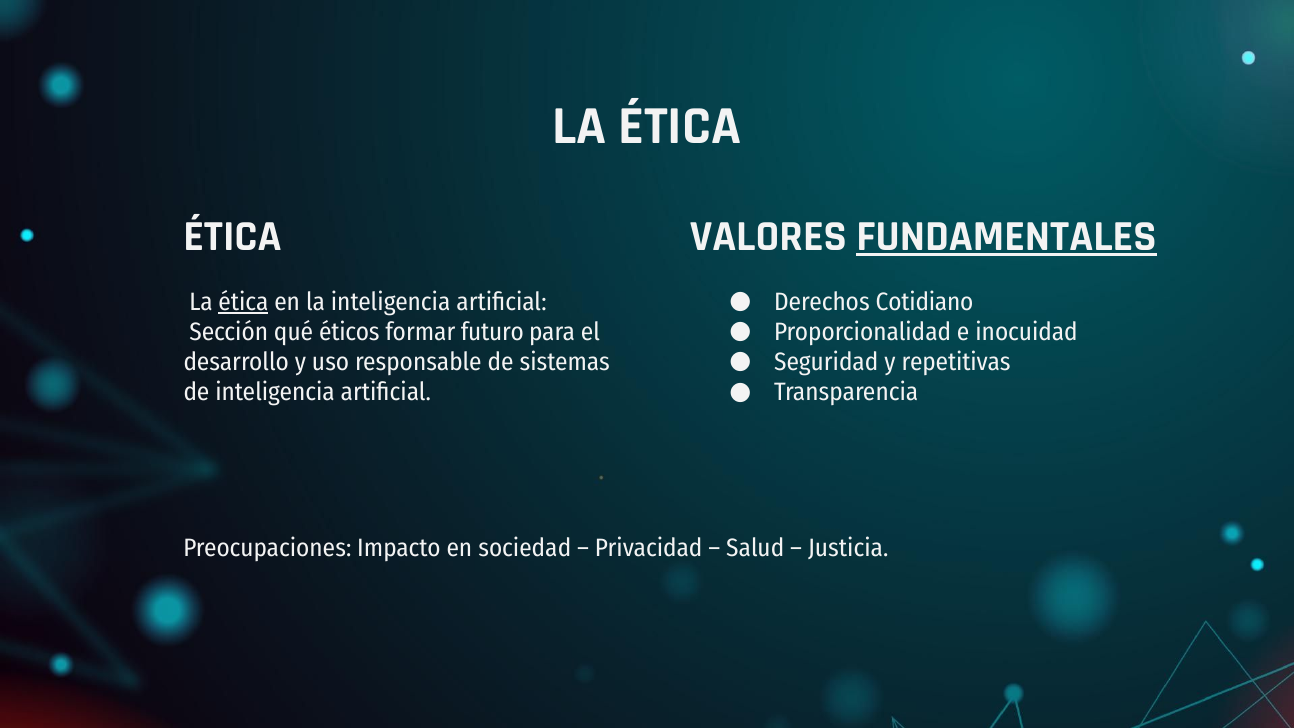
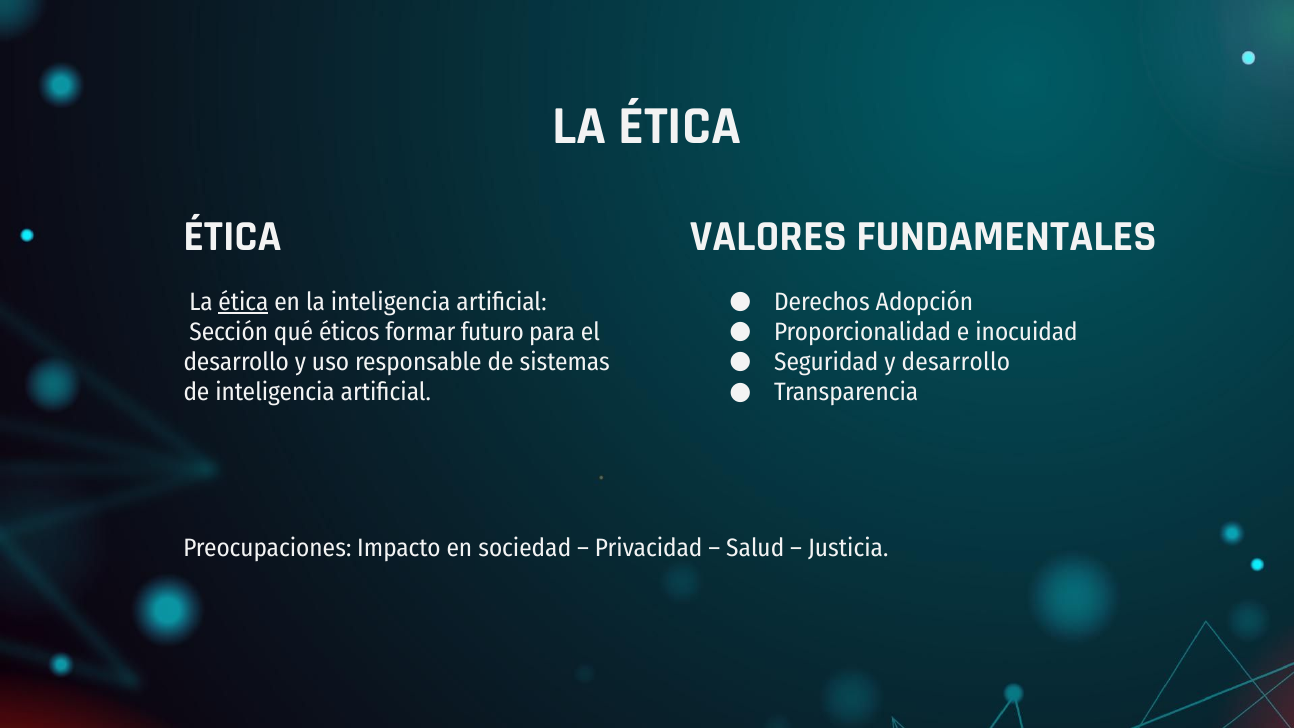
FUNDAMENTALES underline: present -> none (1006, 236)
Cotidiano: Cotidiano -> Adopción (924, 302)
y repetitivas: repetitivas -> desarrollo (956, 362)
